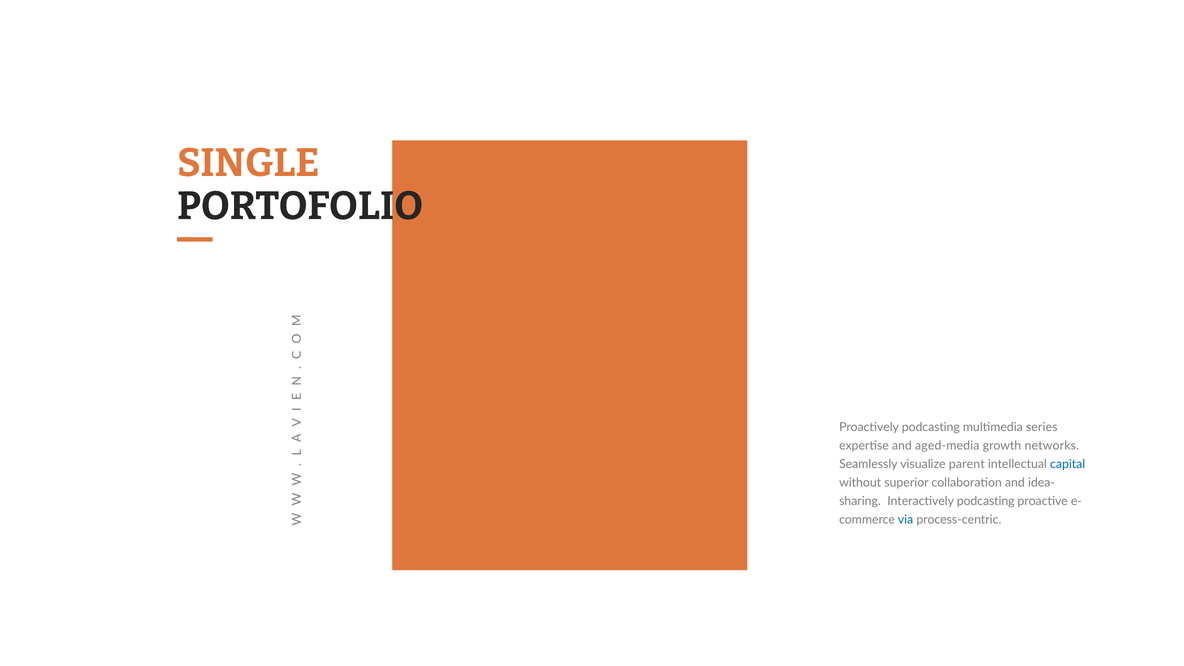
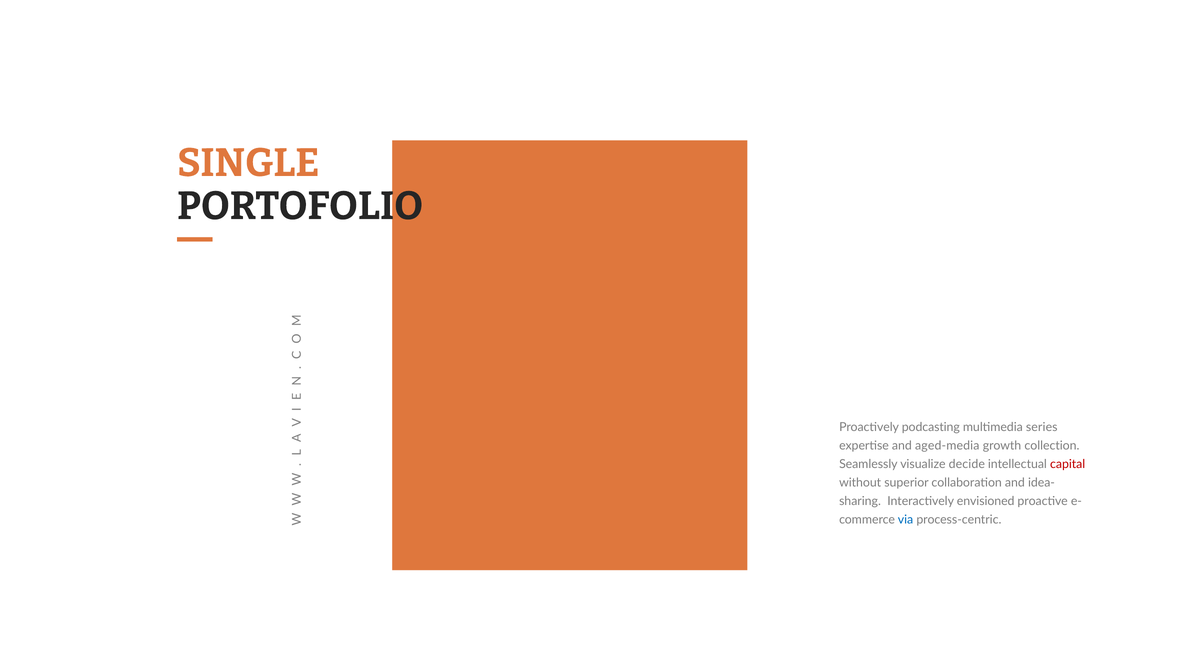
networks: networks -> collection (1052, 446)
parent: parent -> decide (967, 464)
capital colour: blue -> red (1068, 464)
Interactively podcasting: podcasting -> envisioned (986, 501)
